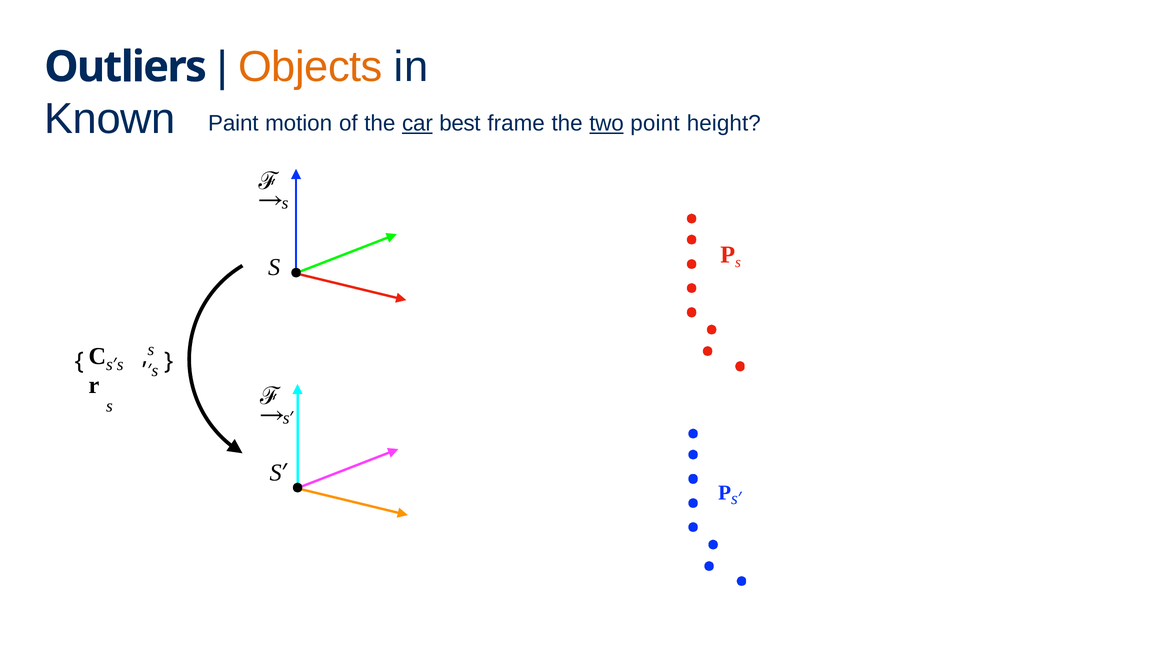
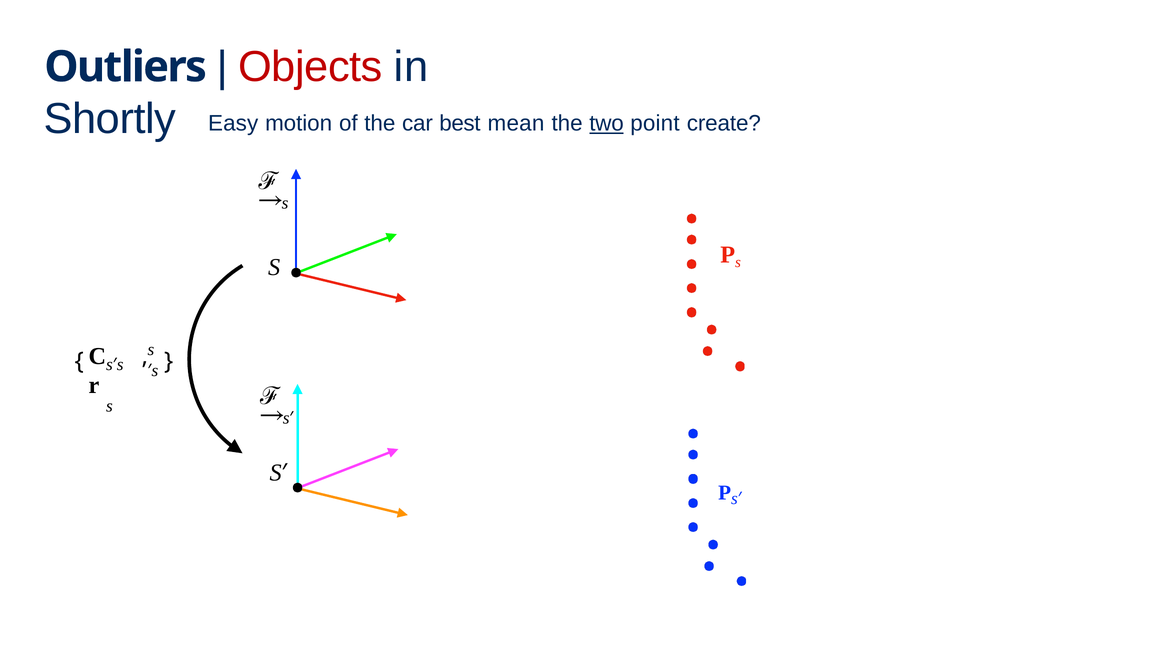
Objects colour: orange -> red (310, 67)
Known: Known -> Shortly (110, 119)
Paint: Paint -> Easy (233, 124)
car underline: present -> none (417, 124)
frame: frame -> mean (516, 124)
height: height -> create (724, 124)
